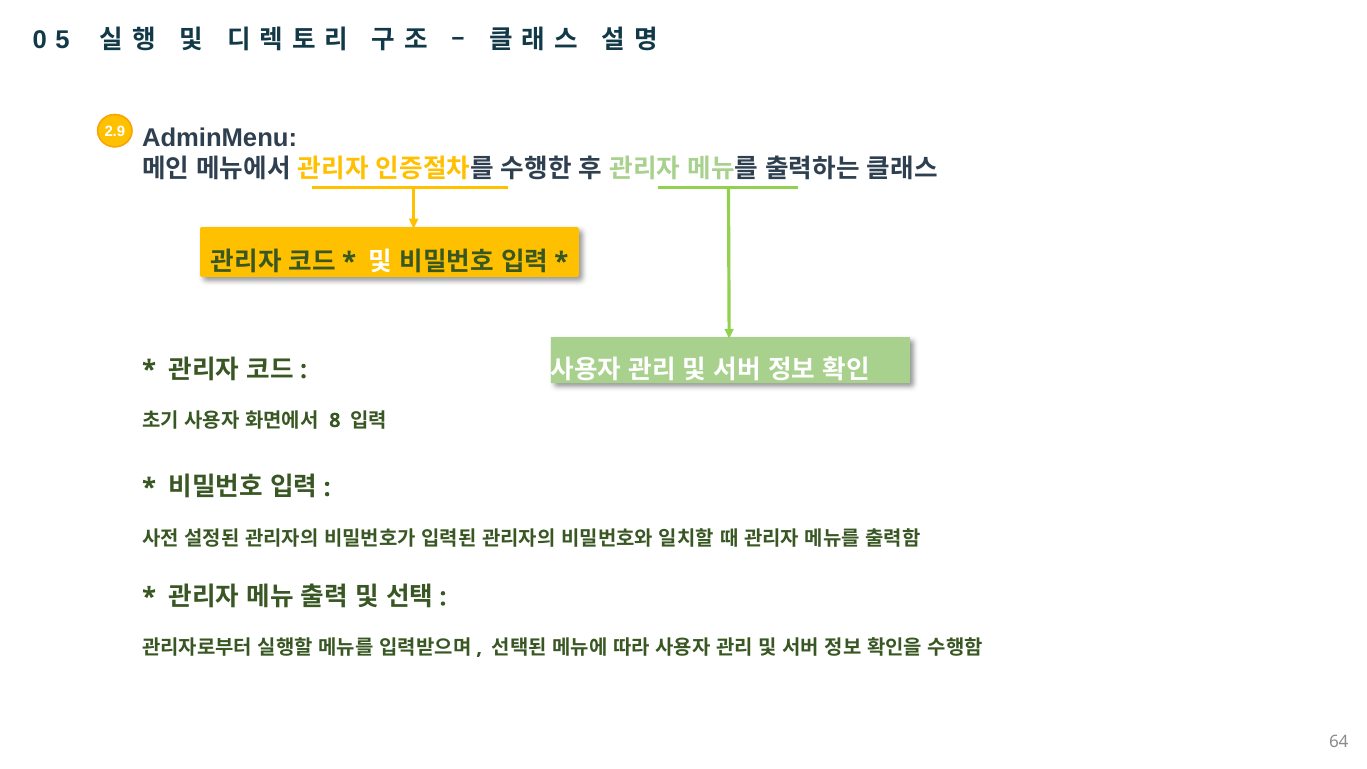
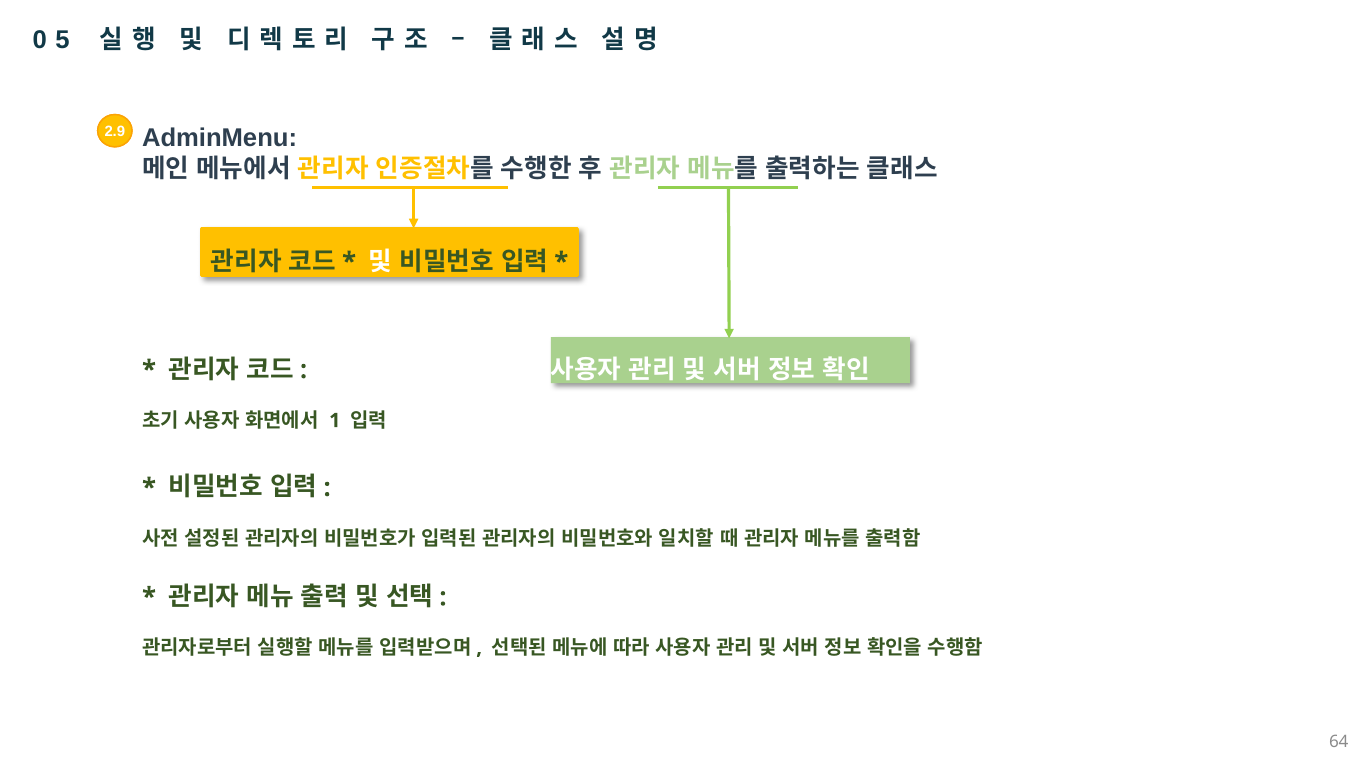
8: 8 -> 1 (335, 420)
